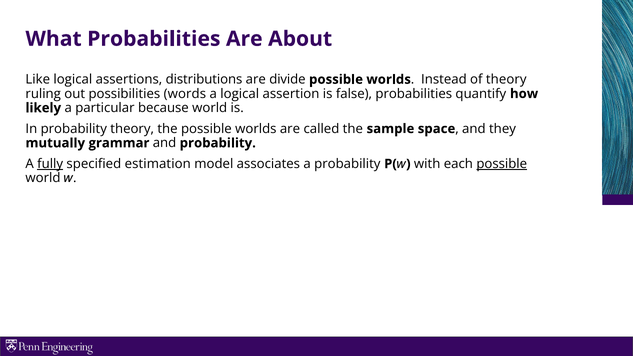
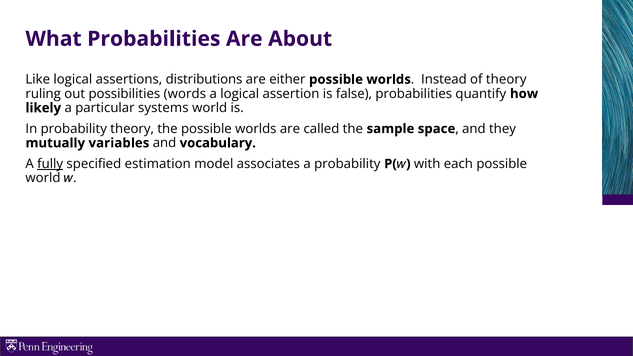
divide: divide -> either (287, 79)
because: because -> systems (163, 108)
grammar: grammar -> variables (119, 143)
and probability: probability -> vocabulary (218, 143)
possible underline: present -> none (502, 164)
